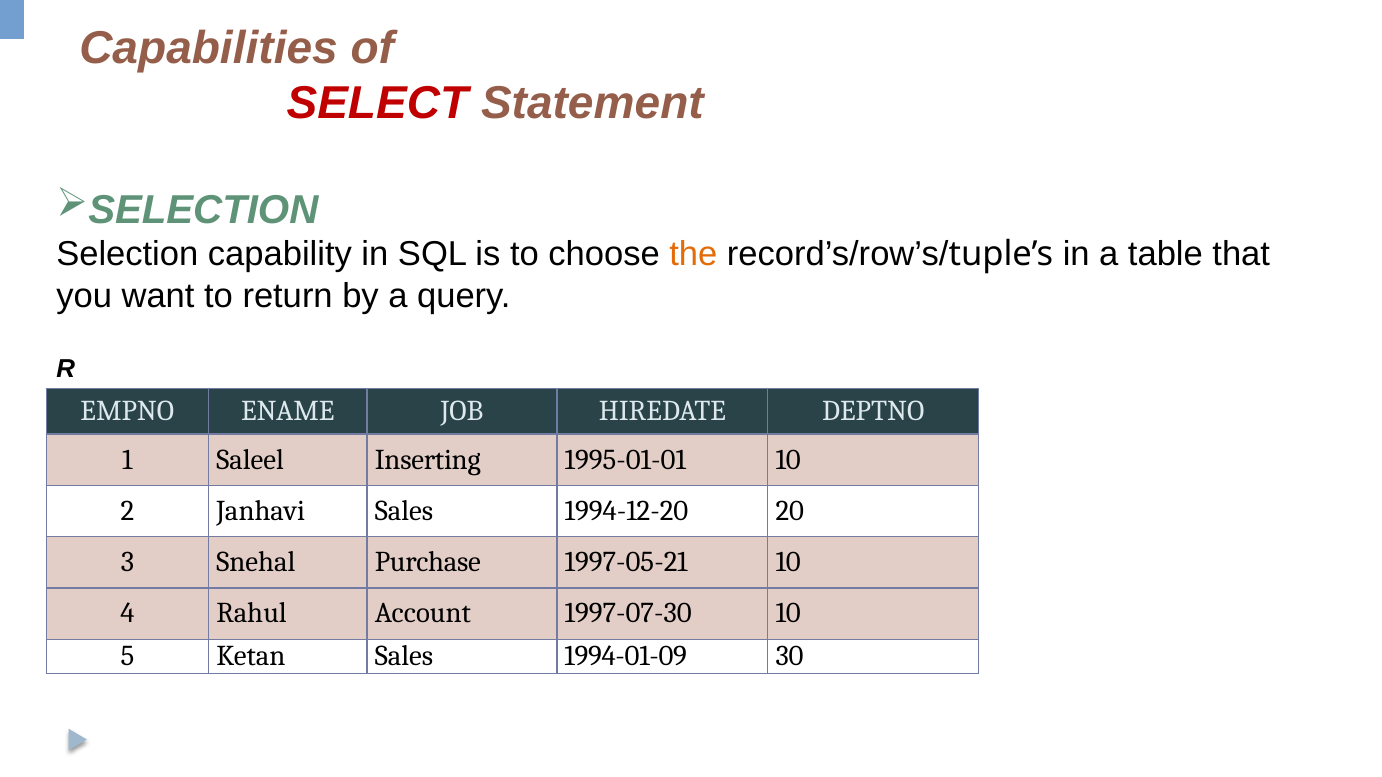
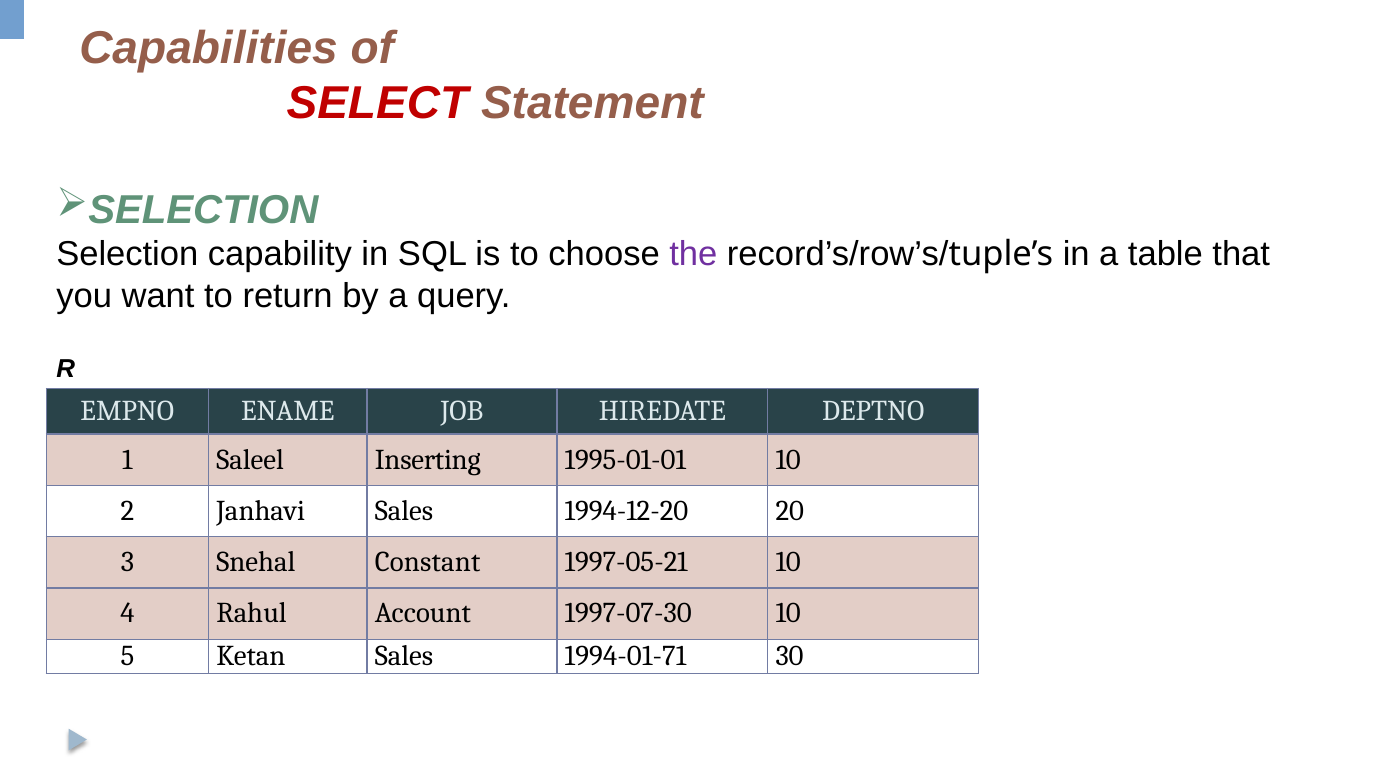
the colour: orange -> purple (693, 255)
Purchase: Purchase -> Constant (428, 562)
1994-01-09: 1994-01-09 -> 1994-01-71 (626, 656)
